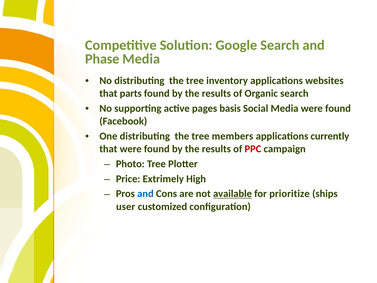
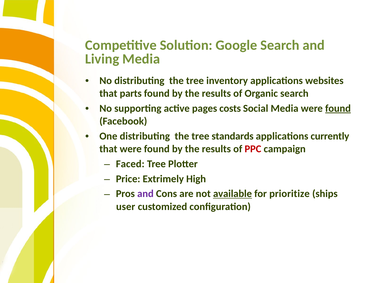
Phase: Phase -> Living (102, 59)
basis: basis -> costs (230, 108)
found underline: none -> present (338, 108)
members: members -> standards (233, 136)
Photo: Photo -> Faced (130, 164)
and colour: blue -> purple (145, 194)
